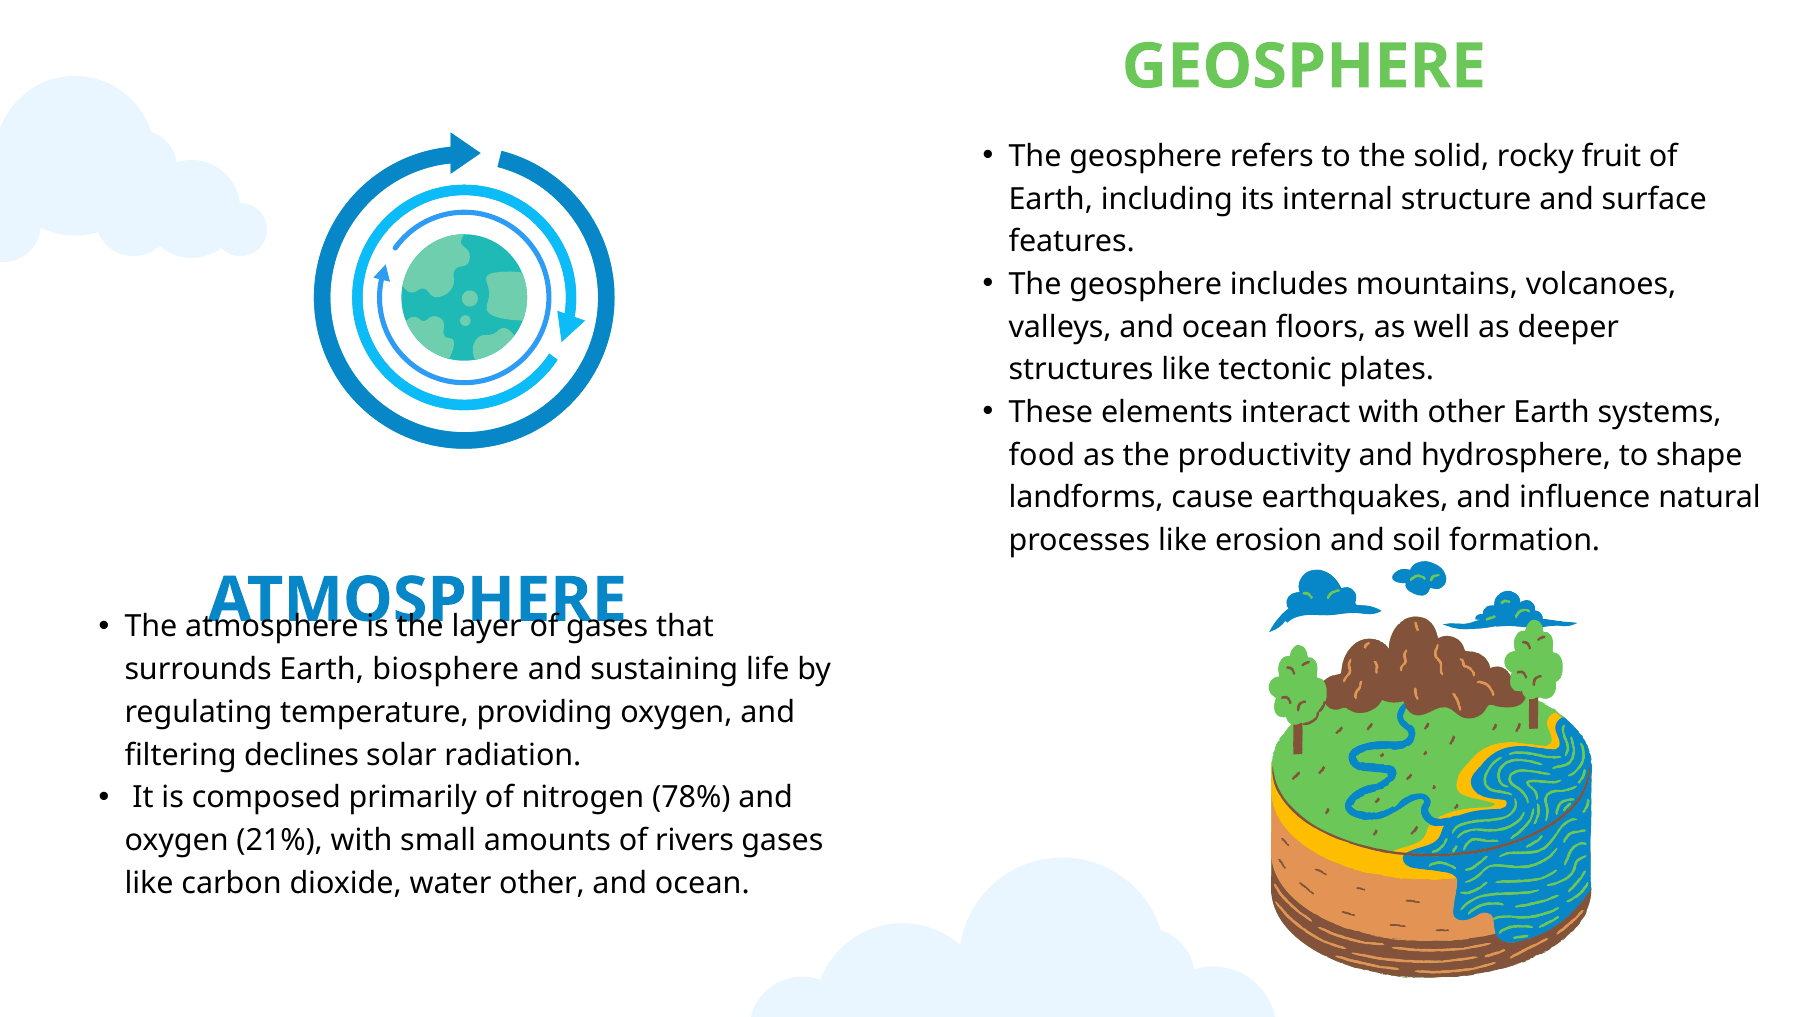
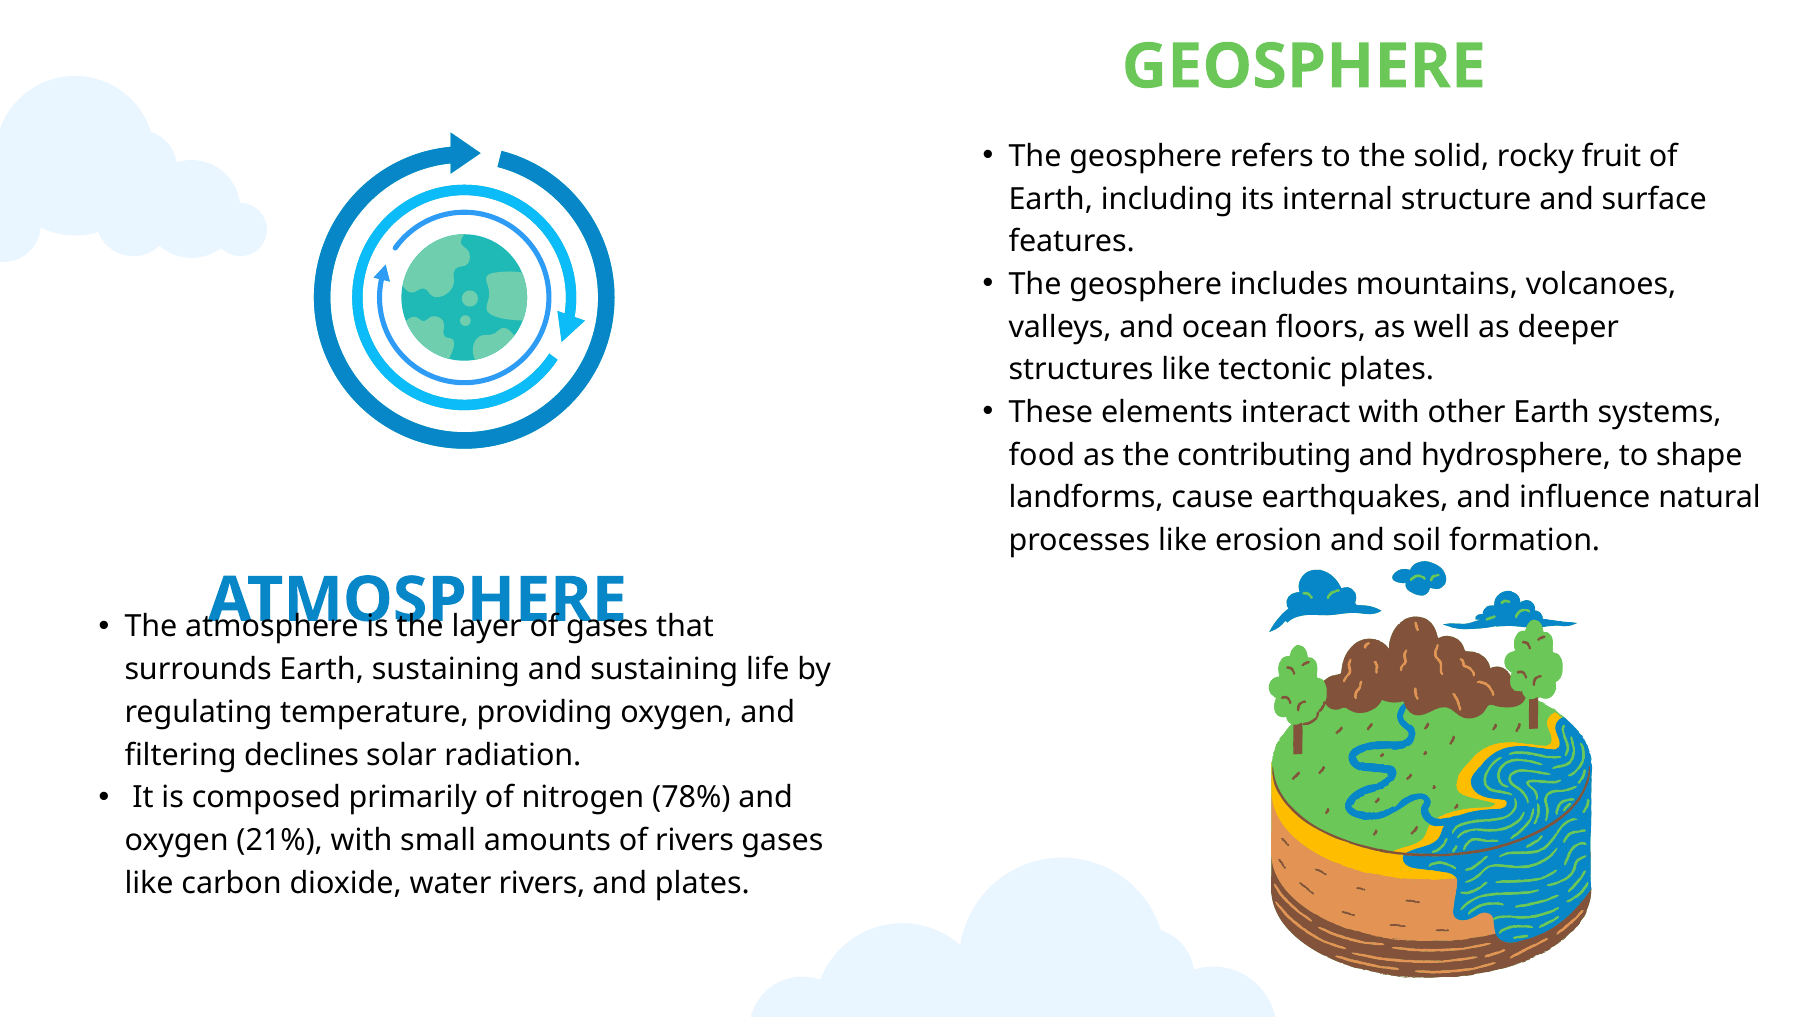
productivity: productivity -> contributing (1264, 455)
Earth biosphere: biosphere -> sustaining (446, 670)
water other: other -> rivers (542, 883)
ocean: ocean -> plates (702, 883)
